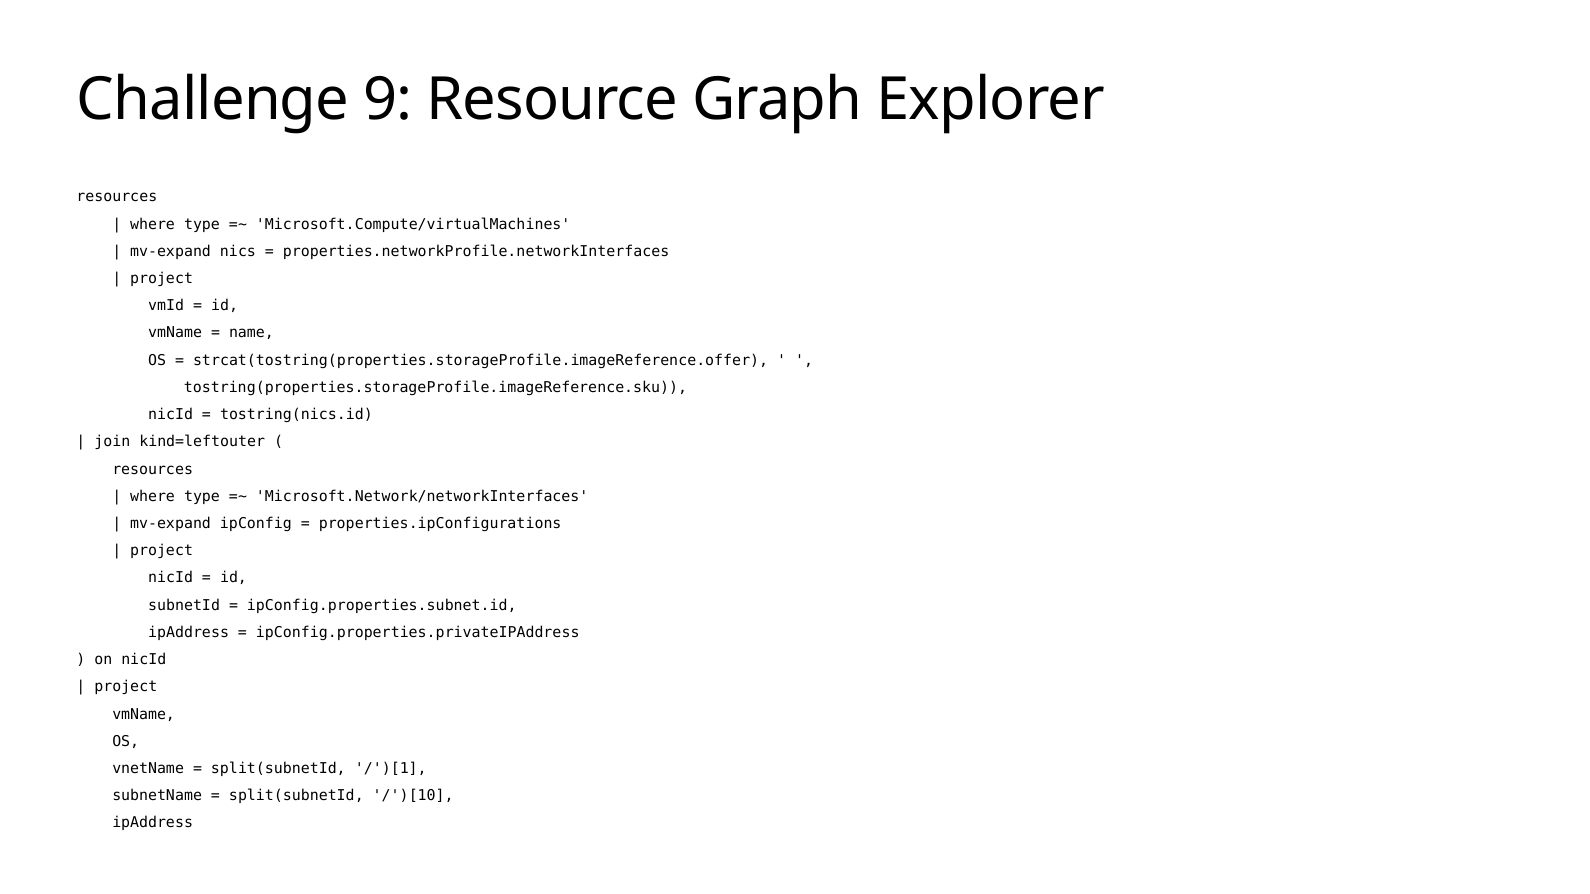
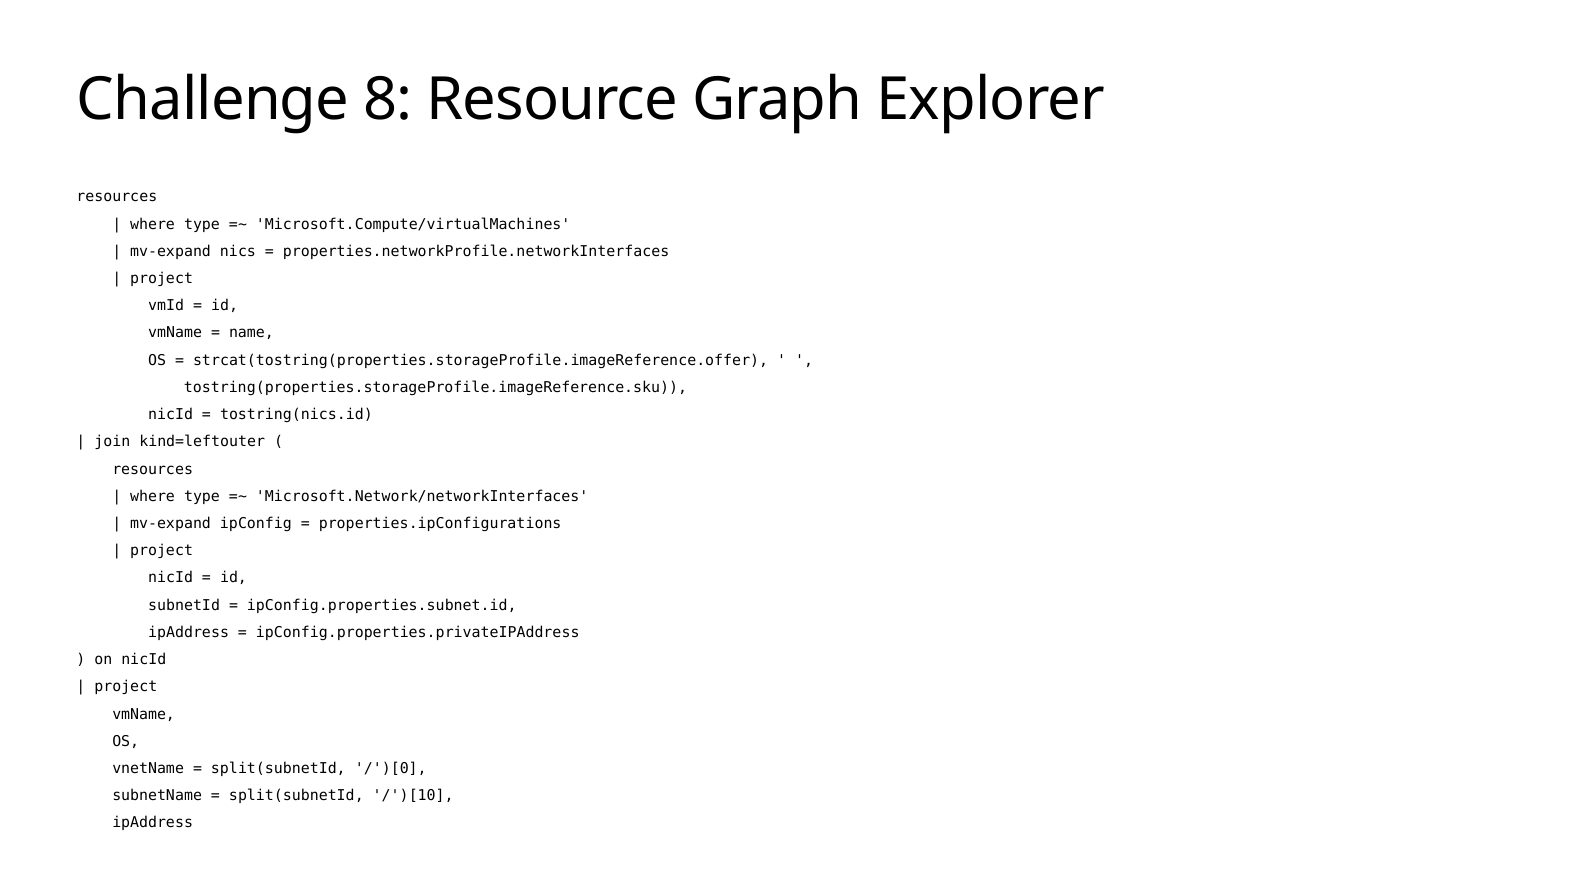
9: 9 -> 8 (388, 100)
/')[1: /')[1 -> /')[0 (391, 769)
